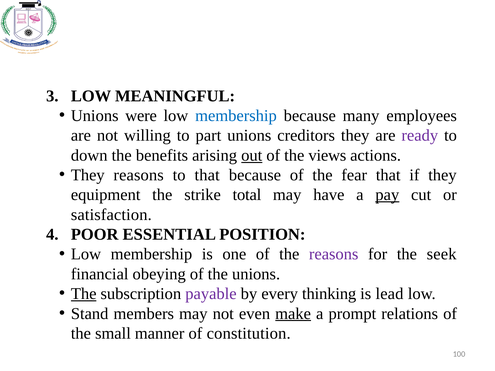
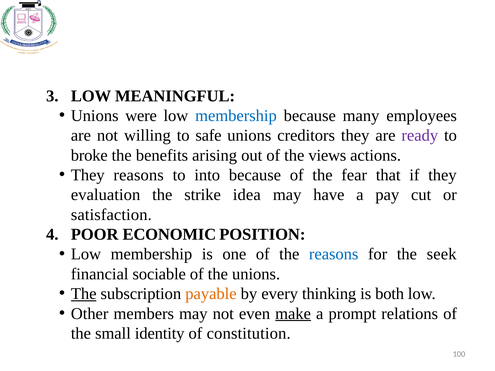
part: part -> safe (209, 136)
down: down -> broke (89, 155)
out underline: present -> none (252, 155)
to that: that -> into (207, 175)
equipment: equipment -> evaluation (106, 195)
total: total -> idea (247, 195)
pay underline: present -> none (387, 195)
ESSENTIAL: ESSENTIAL -> ECONOMIC (169, 235)
reasons colour: purple -> blue (334, 254)
obeying: obeying -> sociable (159, 274)
payable colour: purple -> orange (211, 294)
lead: lead -> both (390, 294)
Stand: Stand -> Other (90, 314)
manner: manner -> identity (160, 334)
